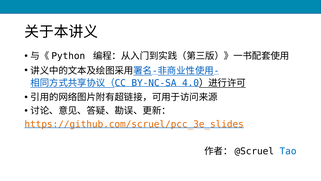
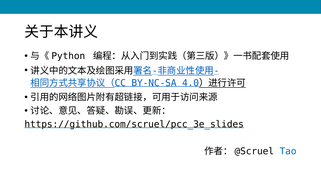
https://github.com/scruel/pcc_3e_slides colour: orange -> black (134, 124)
